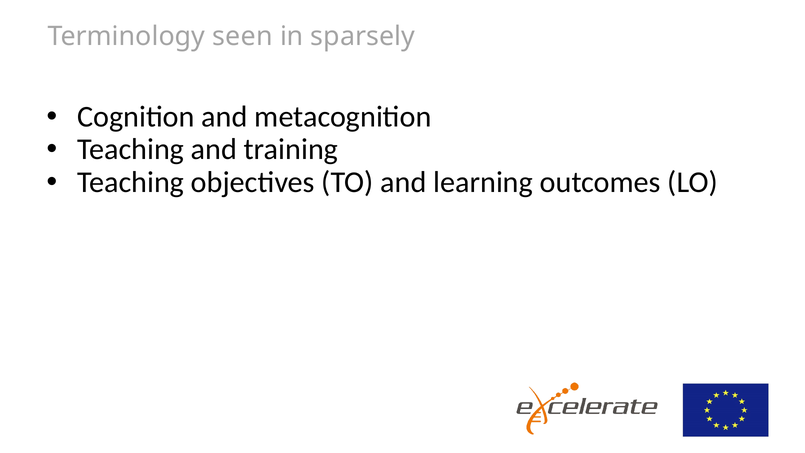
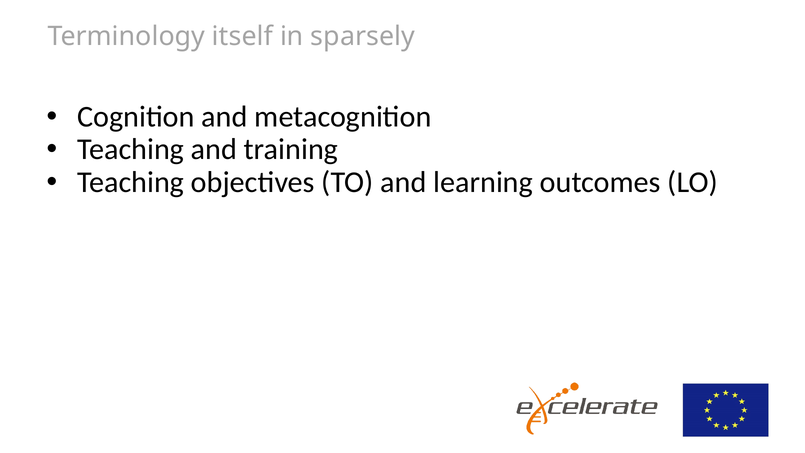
seen: seen -> itself (242, 36)
